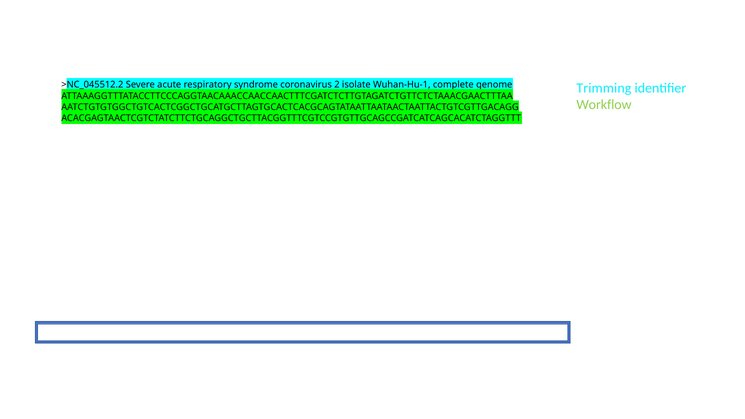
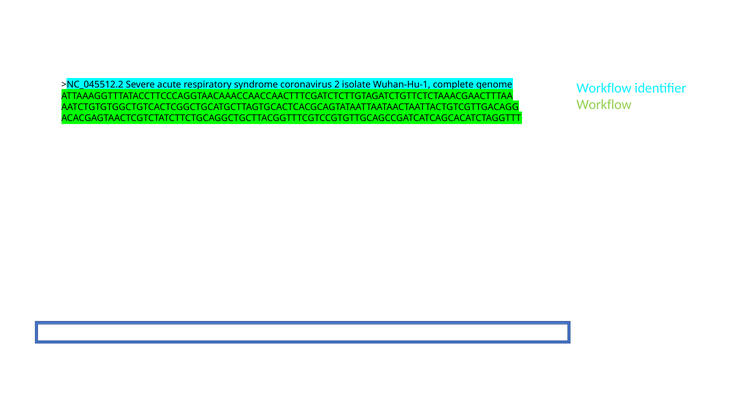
Trimming: Trimming -> Workflow (604, 88)
